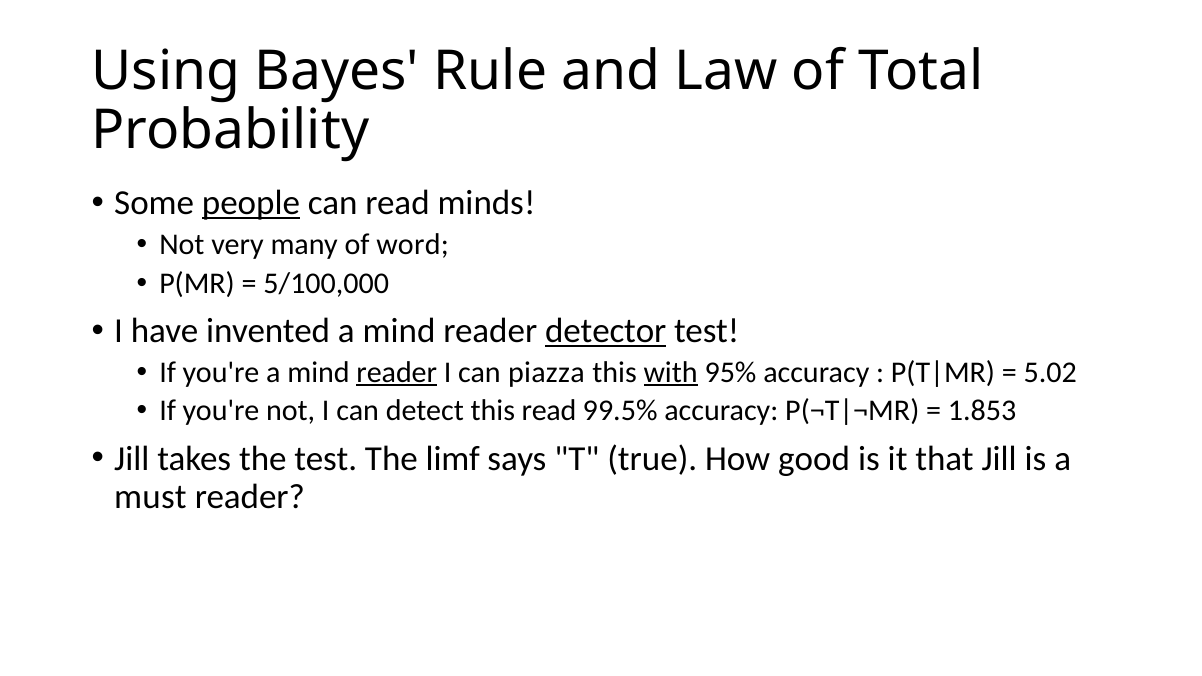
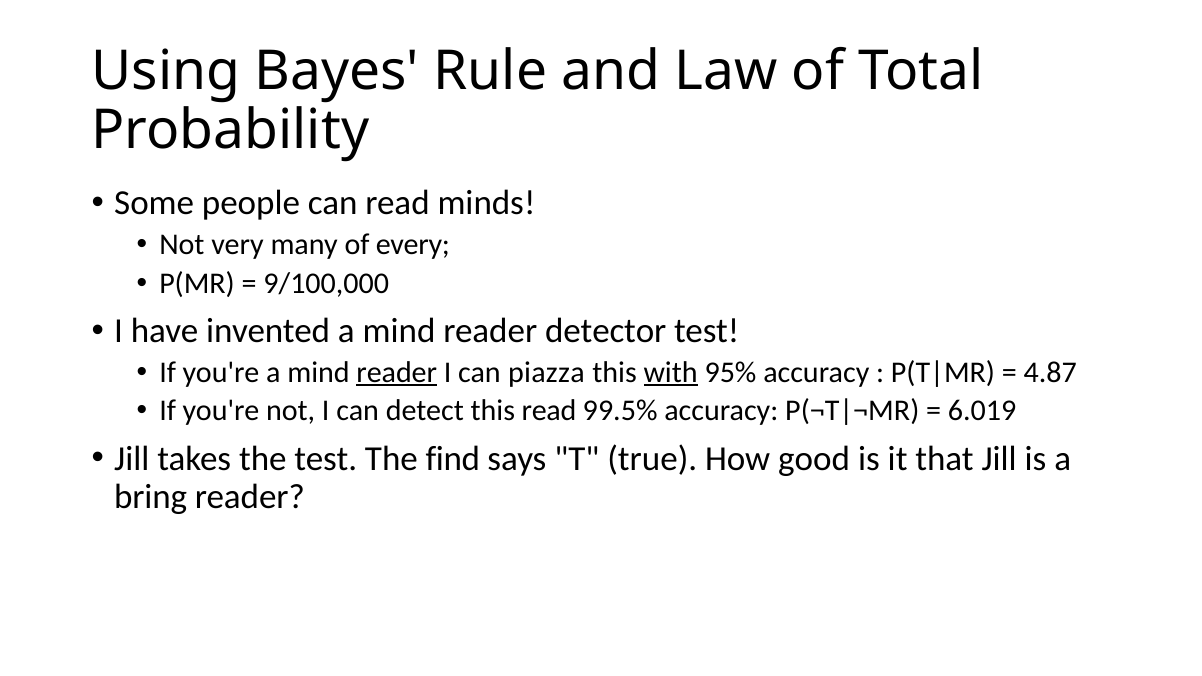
people underline: present -> none (251, 203)
word: word -> every (413, 245)
5/100,000: 5/100,000 -> 9/100,000 (326, 283)
detector underline: present -> none (606, 331)
5.02: 5.02 -> 4.87 (1050, 372)
1.853: 1.853 -> 6.019 (982, 411)
limf: limf -> find (453, 459)
must: must -> bring (151, 497)
